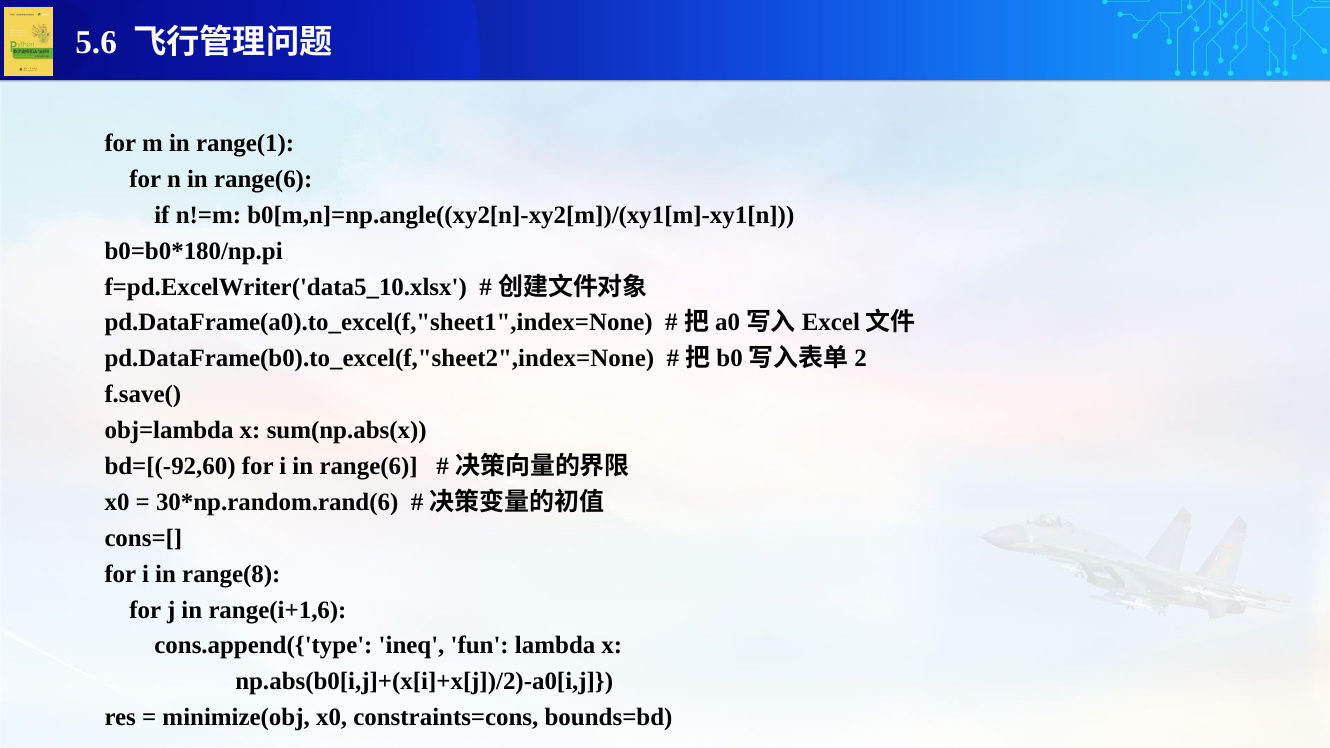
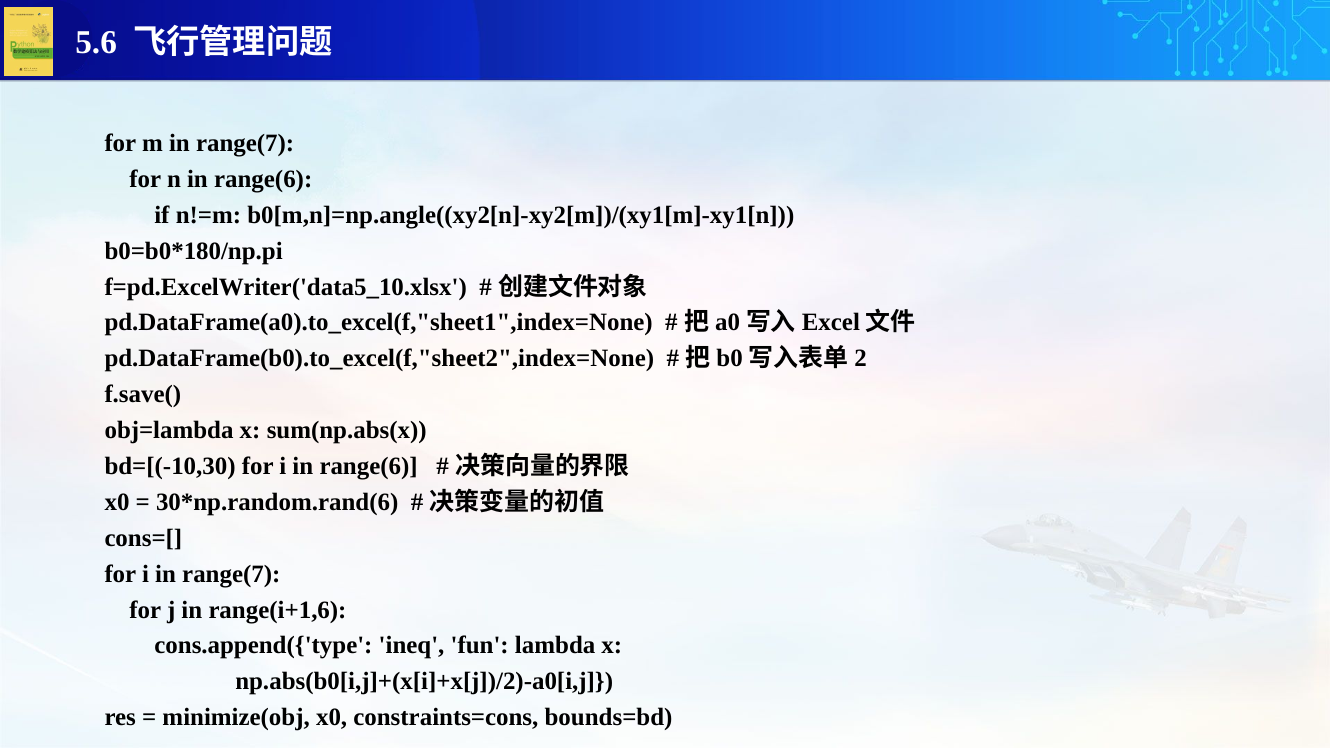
m in range(1: range(1 -> range(7 (245, 143)
bd=[(-92,60: bd=[(-92,60 -> bd=[(-10,30 (170, 466)
i in range(8: range(8 -> range(7 (231, 574)
